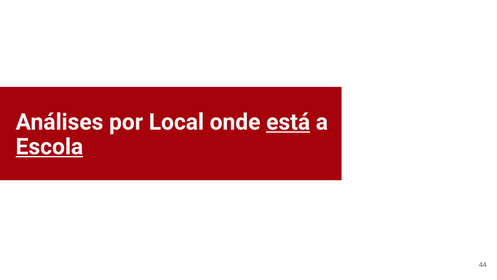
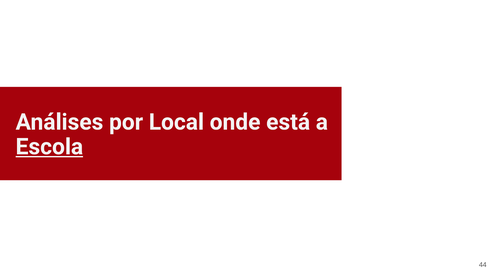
está underline: present -> none (288, 122)
